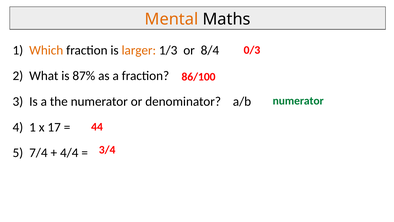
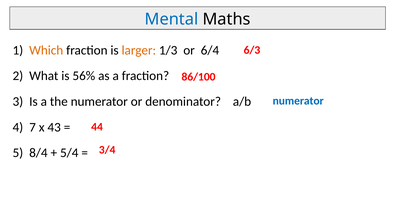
Mental colour: orange -> blue (171, 19)
8/4: 8/4 -> 6/4 (210, 50)
0/3: 0/3 -> 6/3 (252, 50)
87%: 87% -> 56% (84, 76)
numerator colour: green -> blue (298, 101)
4 1: 1 -> 7 (33, 127)
17: 17 -> 43 (54, 127)
7/4: 7/4 -> 8/4 (38, 153)
4/4: 4/4 -> 5/4 (69, 153)
